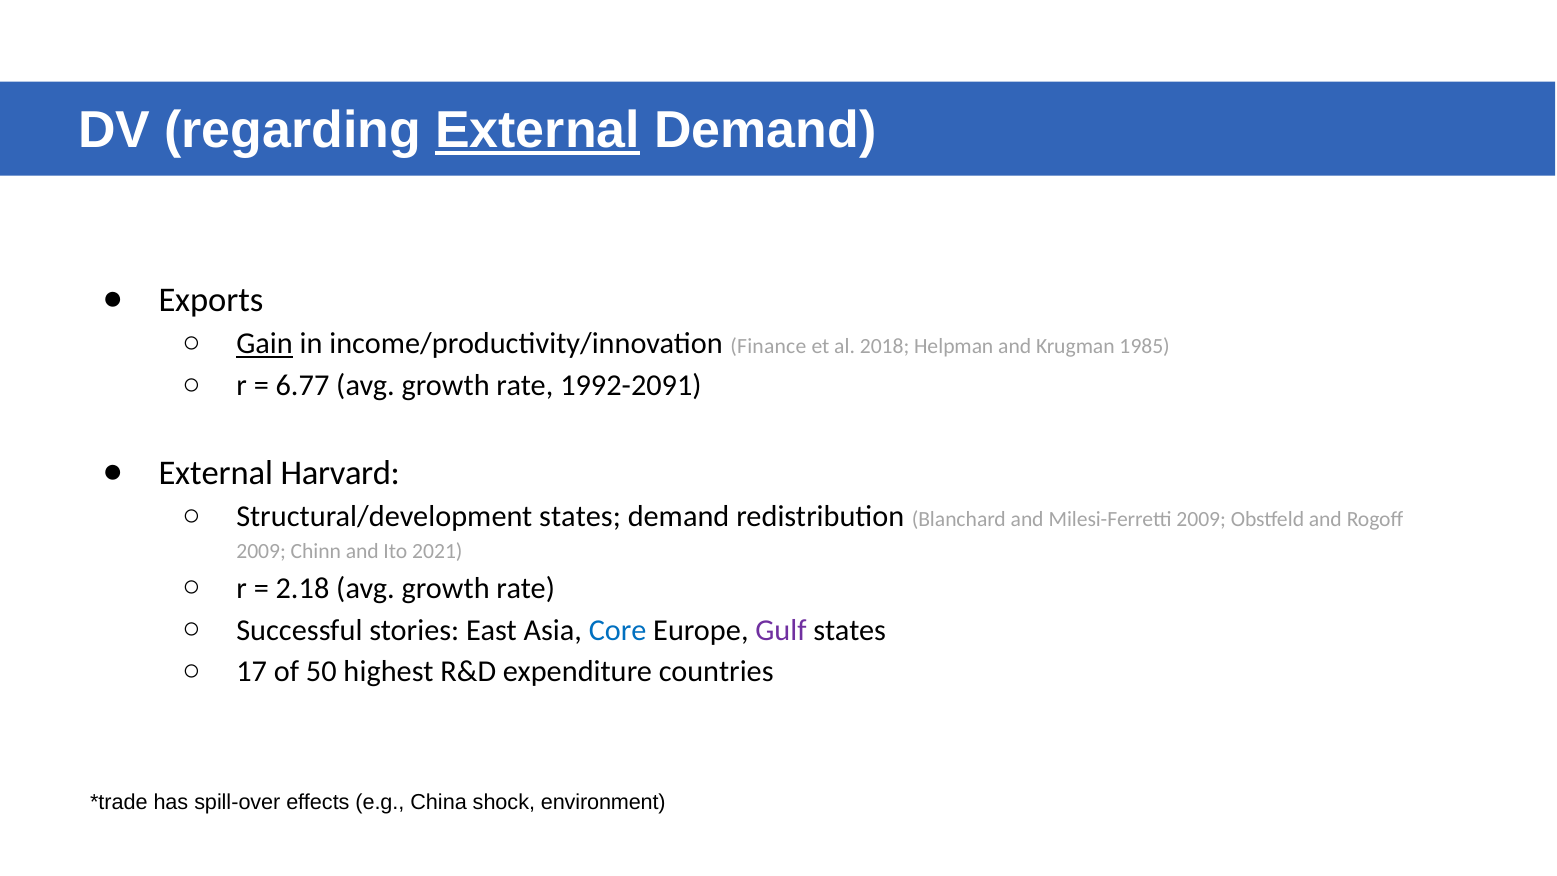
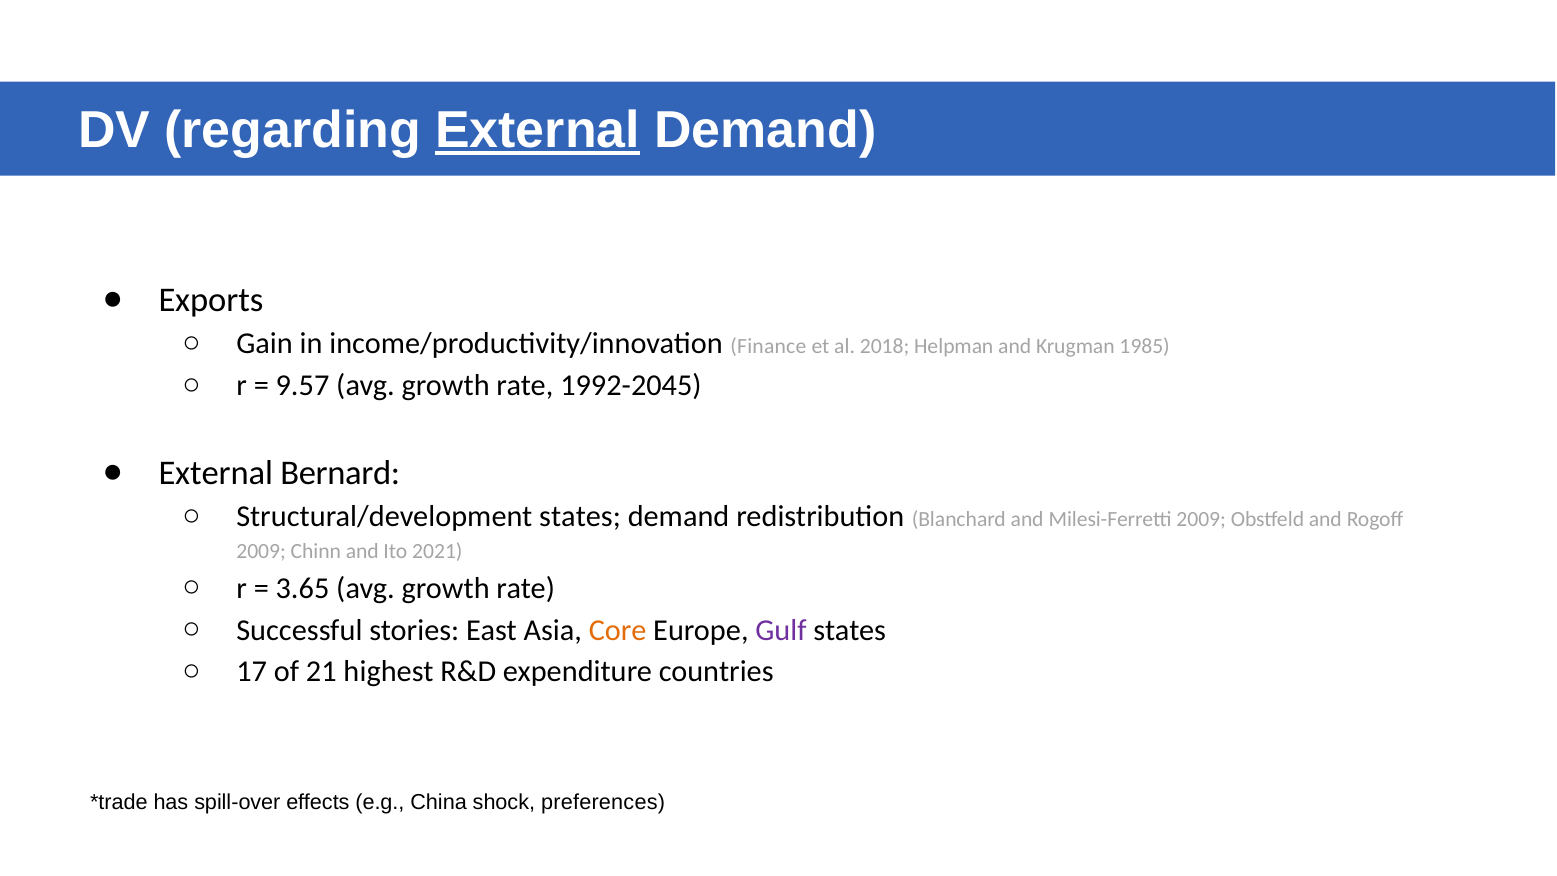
Gain underline: present -> none (265, 344)
6.77: 6.77 -> 9.57 (302, 386)
1992-2091: 1992-2091 -> 1992-2045 (631, 386)
Harvard: Harvard -> Bernard (340, 473)
2.18: 2.18 -> 3.65 (302, 588)
Core colour: blue -> orange (618, 630)
50: 50 -> 21 (321, 672)
environment: environment -> preferences (603, 802)
